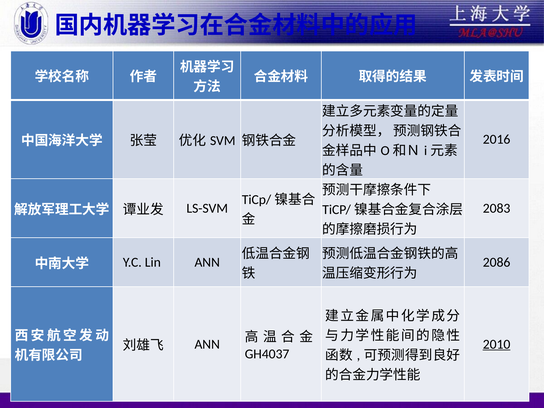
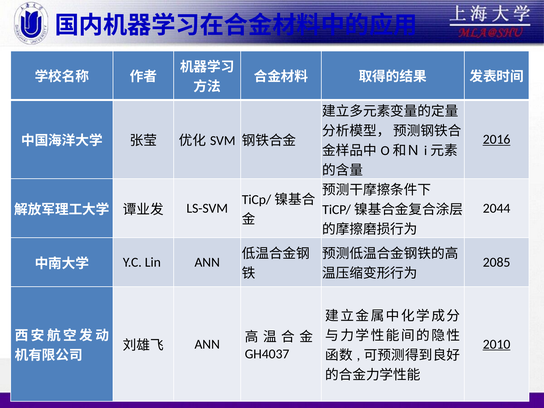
2016 underline: none -> present (497, 139)
2083: 2083 -> 2044 (497, 208)
2086: 2086 -> 2085 (497, 262)
